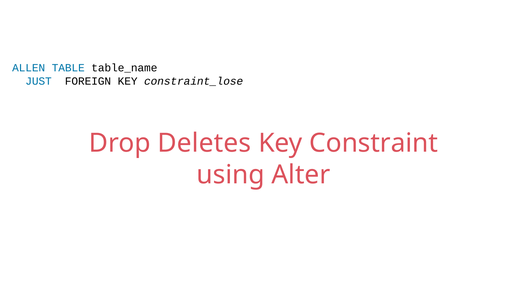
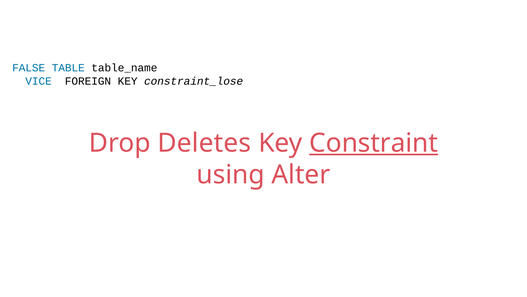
ALLEN: ALLEN -> FALSE (29, 68)
JUST: JUST -> VICE (39, 81)
Constraint underline: none -> present (374, 143)
